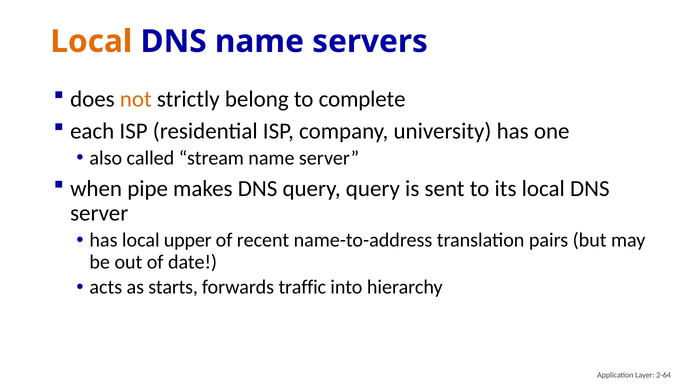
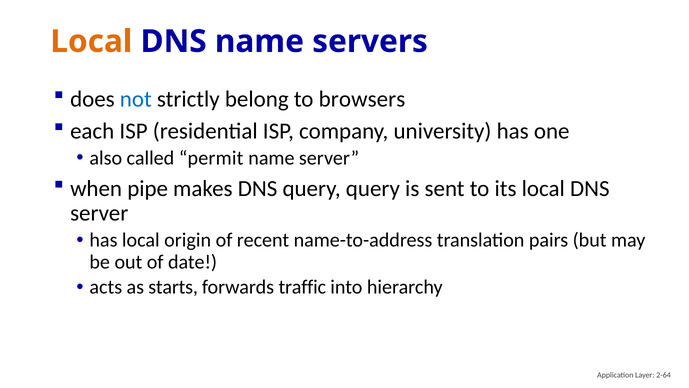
not colour: orange -> blue (136, 99)
complete: complete -> browsers (362, 99)
stream: stream -> permit (211, 158)
upper: upper -> origin (188, 240)
